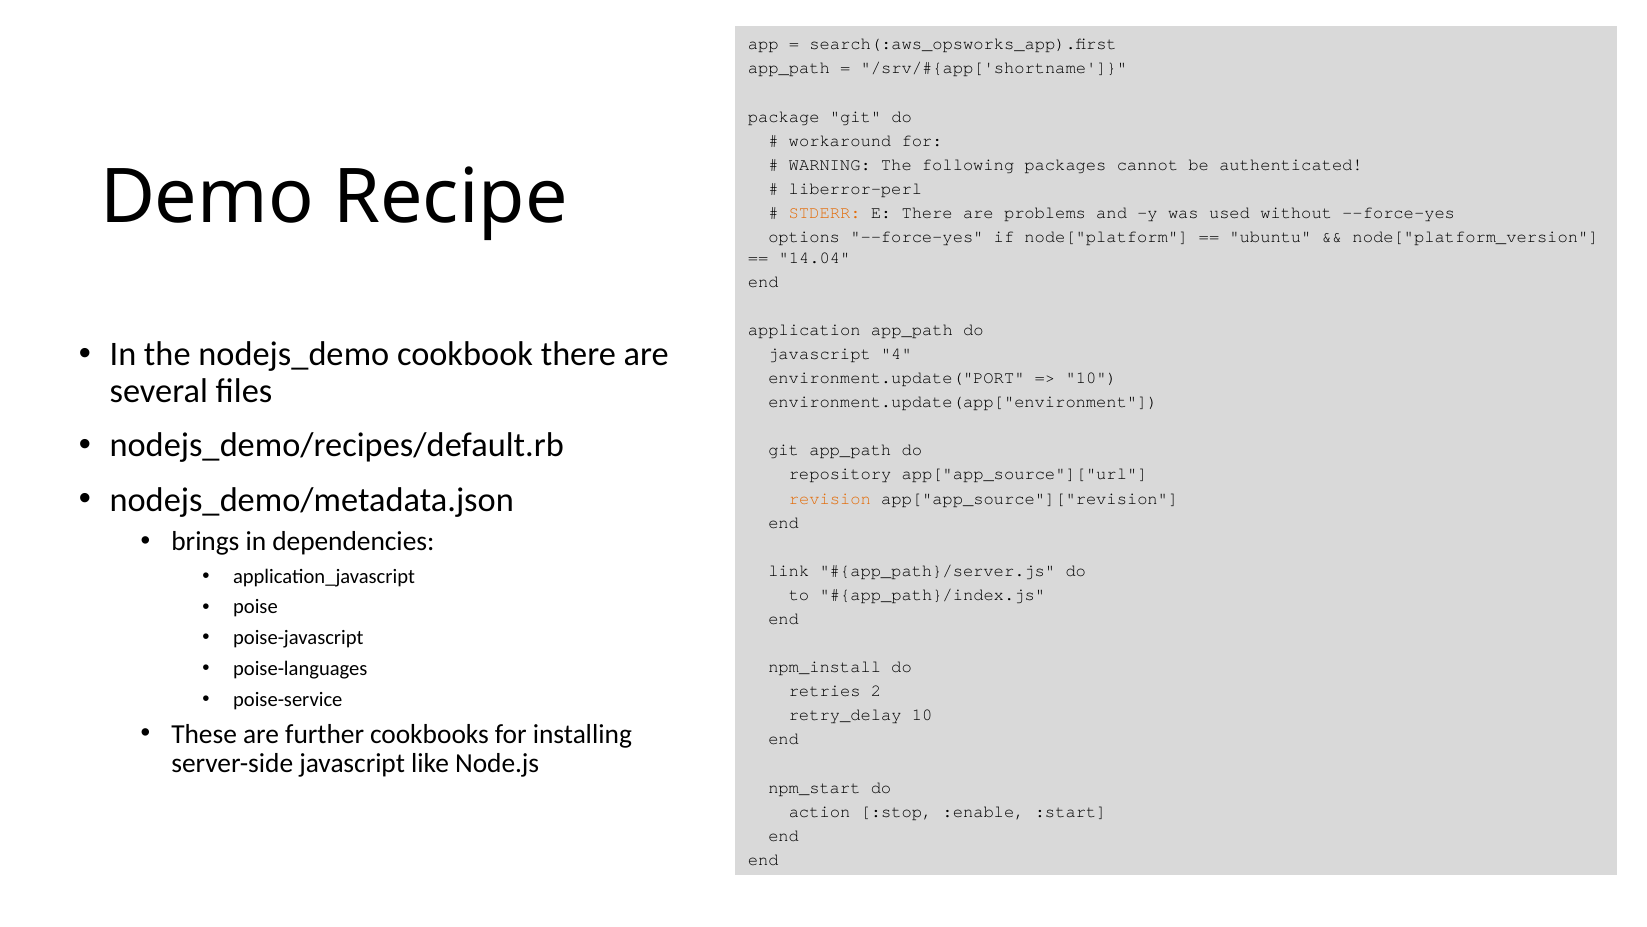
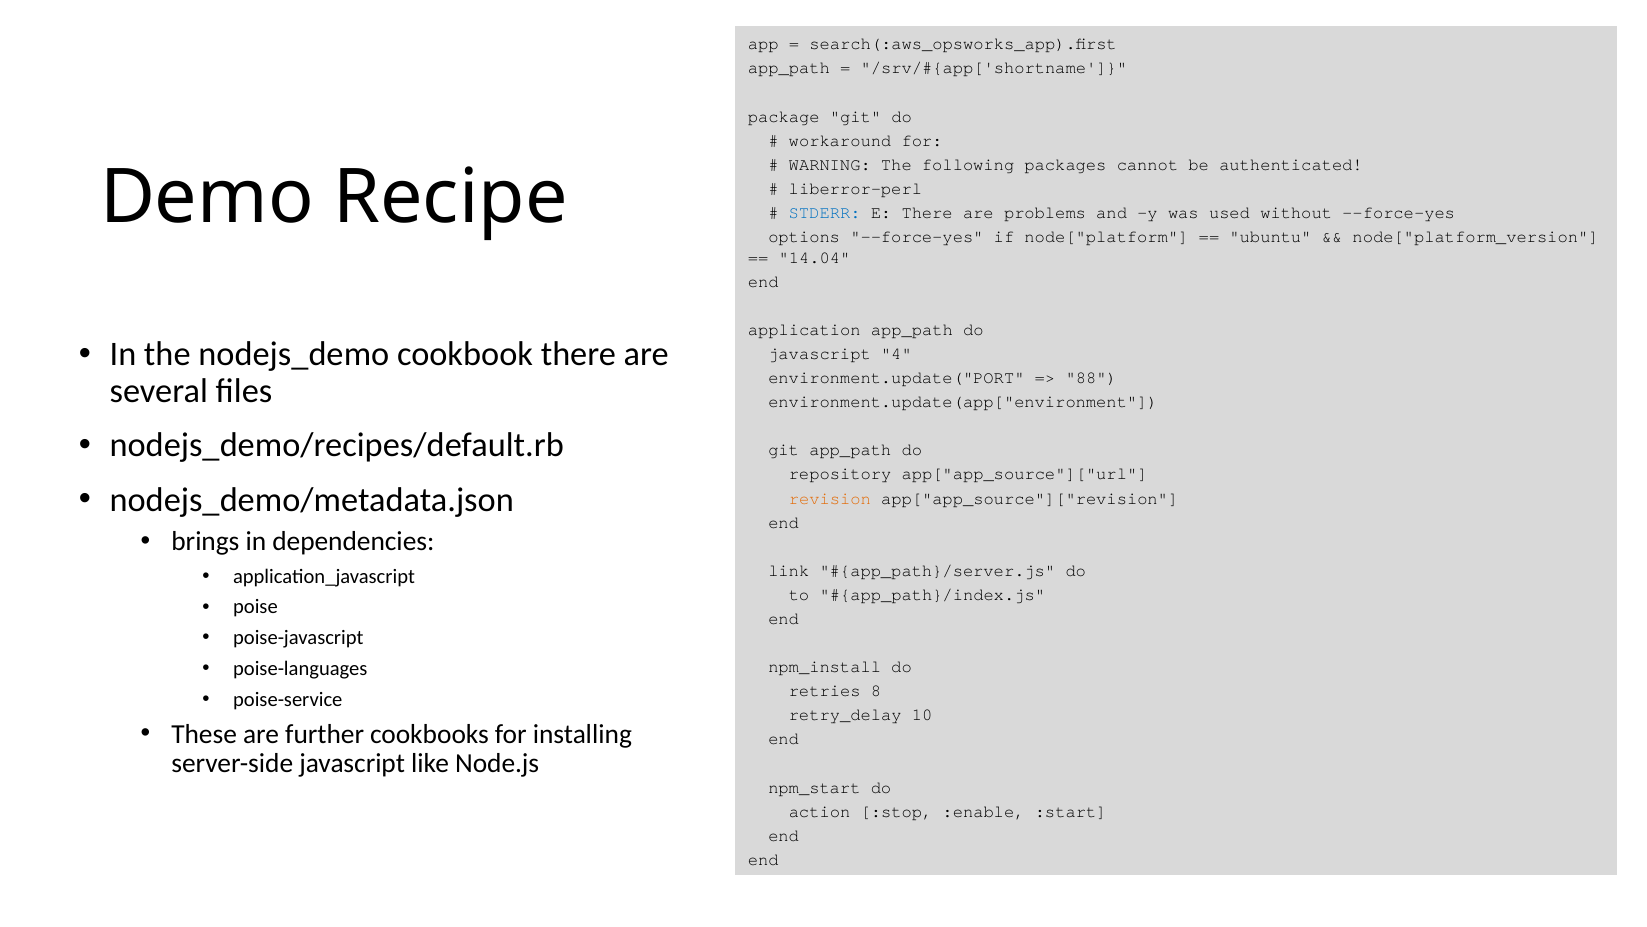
STDERR colour: orange -> blue (825, 213)
10: 10 -> 88 (1091, 378)
2: 2 -> 8 (876, 691)
